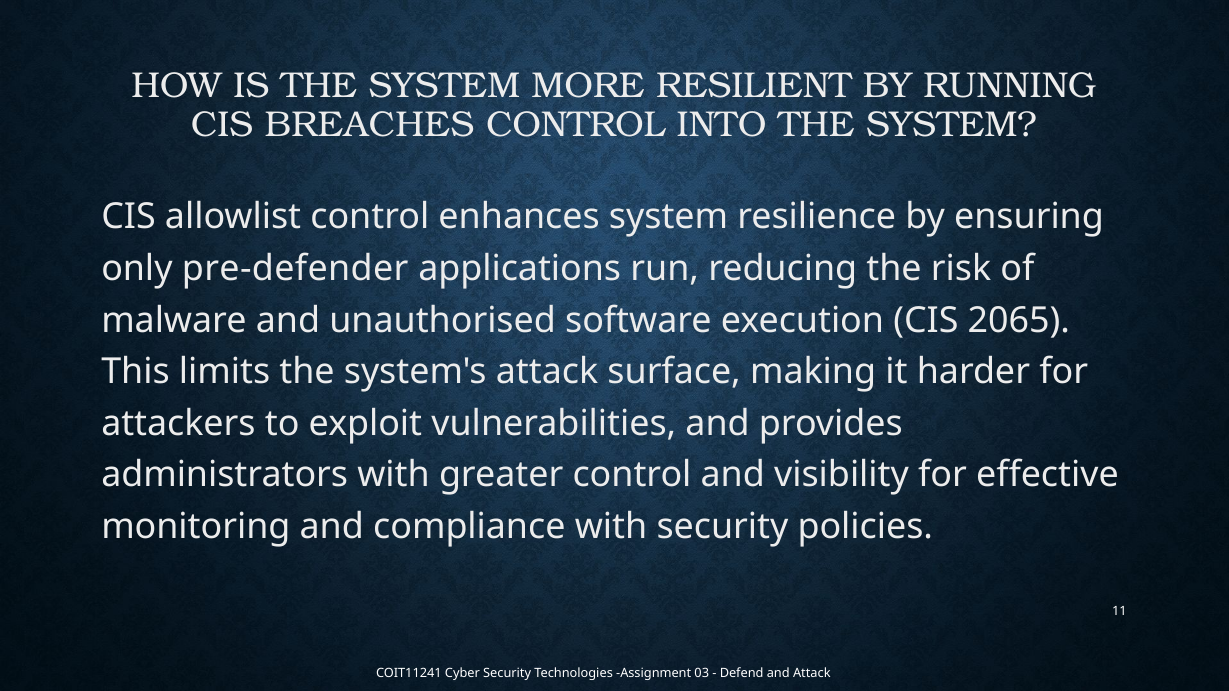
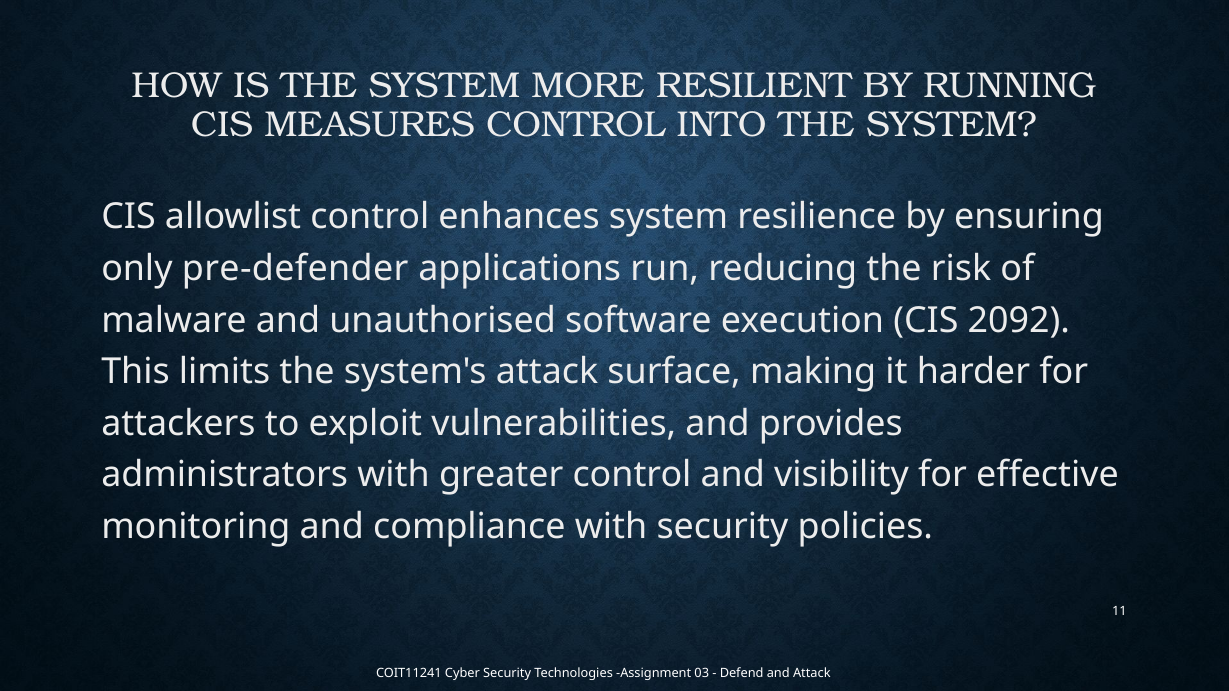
BREACHES: BREACHES -> MEASURES (370, 125)
2065: 2065 -> 2092 (1019, 320)
